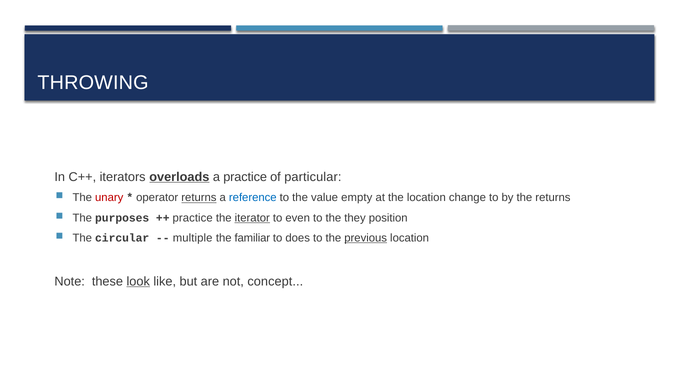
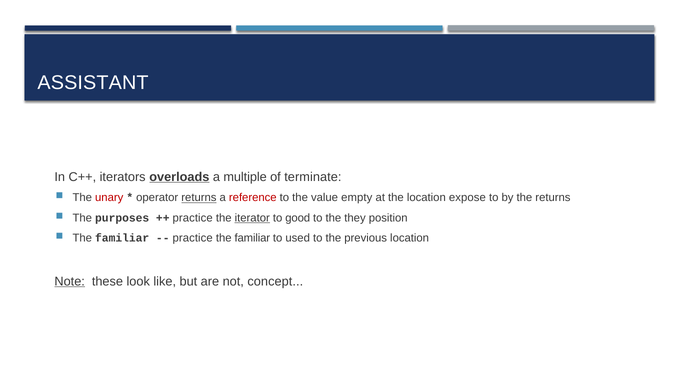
THROWING: THROWING -> ASSISTANT (93, 82)
a practice: practice -> multiple (245, 177)
particular: particular -> terminate (313, 177)
reference colour: blue -> red (253, 198)
change: change -> expose (467, 198)
even: even -> good (298, 218)
circular: circular -> familiar (122, 238)
multiple: multiple -> practice (193, 238)
does: does -> used (298, 238)
previous underline: present -> none (366, 238)
Note underline: none -> present (70, 281)
look underline: present -> none (138, 281)
